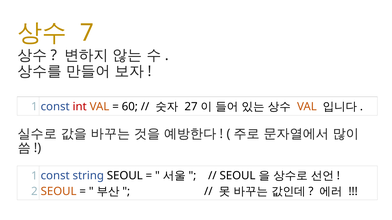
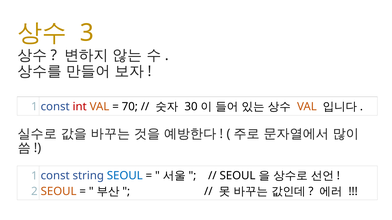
7: 7 -> 3 (87, 33)
60: 60 -> 70 (130, 107)
27: 27 -> 30 (191, 107)
SEOUL colour: black -> blue (125, 176)
